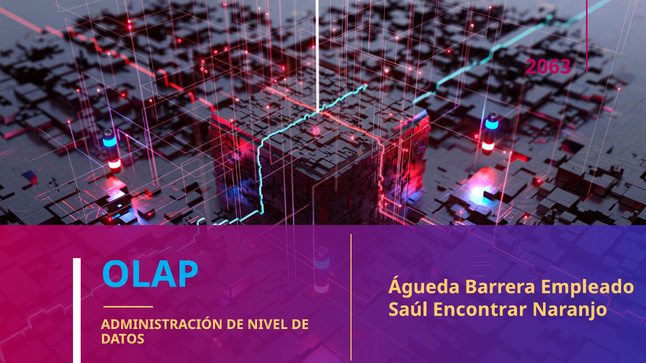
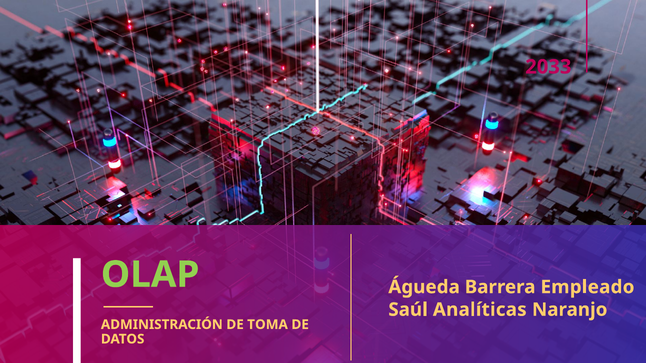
2063: 2063 -> 2033 (548, 67)
OLAP colour: light blue -> light green (150, 275)
Encontrar: Encontrar -> Analíticas (480, 310)
NIVEL: NIVEL -> TOMA (268, 325)
